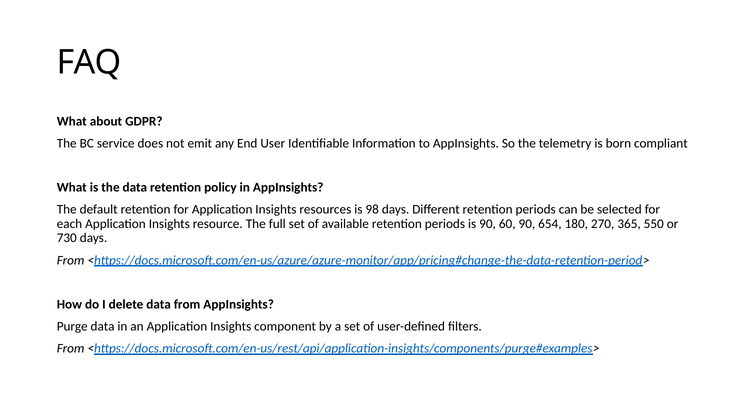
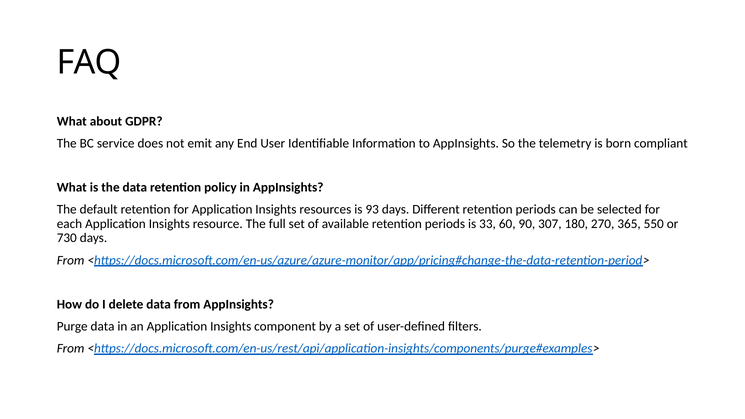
98: 98 -> 93 (372, 209)
is 90: 90 -> 33 (488, 224)
654: 654 -> 307 (550, 224)
